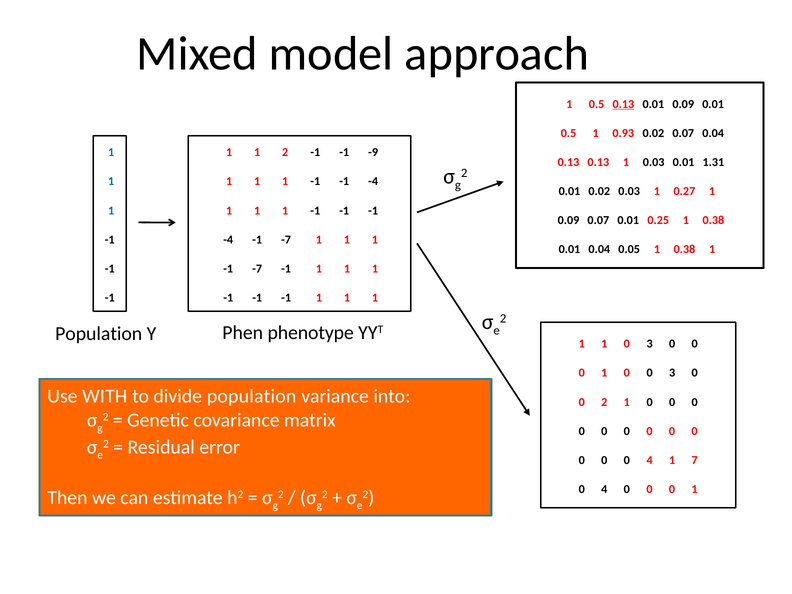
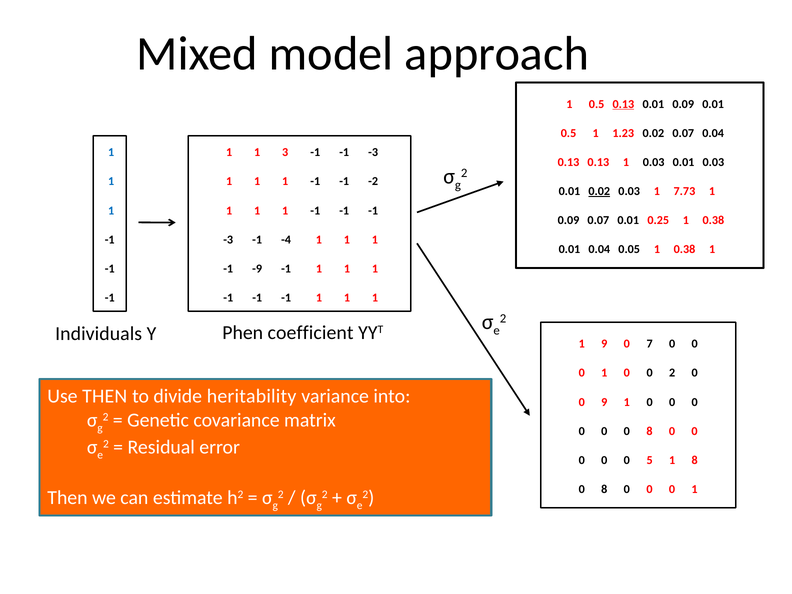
0.93: 0.93 -> 1.23 (623, 133)
1 2: 2 -> 3 (285, 152)
-9: -9 -> -3 (373, 152)
0.01 1.31: 1.31 -> 0.03 (713, 162)
1 -1 -1 -4: -4 -> -2 (373, 182)
0.02 underline: none -> present (599, 191)
0.27: 0.27 -> 7.73 (684, 191)
-4: -4 -> -3 (228, 240)
-7: -7 -> -4 (286, 240)
-7: -7 -> -9 (257, 269)
Population: Population -> Individuals (99, 334)
phenotype: phenotype -> coefficient (311, 333)
1: 1 -> 9 (604, 344)
3: 3 -> 7 (650, 344)
0 0 3: 3 -> 2 (672, 373)
Use WITH: WITH -> THEN (105, 396)
divide population: population -> heritability (252, 396)
0 2: 2 -> 9 (604, 402)
0: 0 -> 8 (650, 431)
0 0 4: 4 -> 5 (650, 460)
1 7: 7 -> 8 (695, 460)
4: 4 -> 8 (604, 489)
